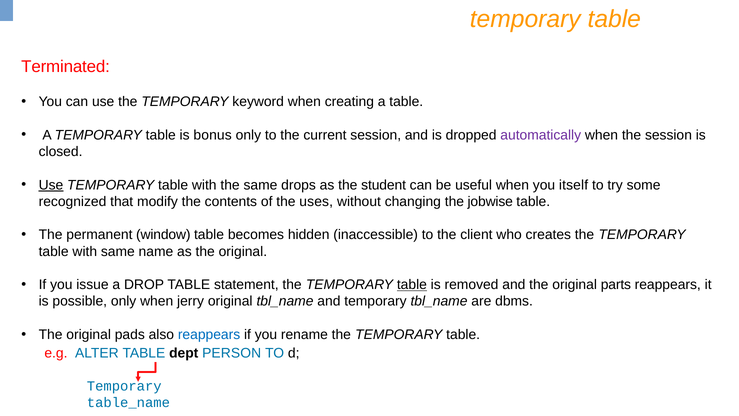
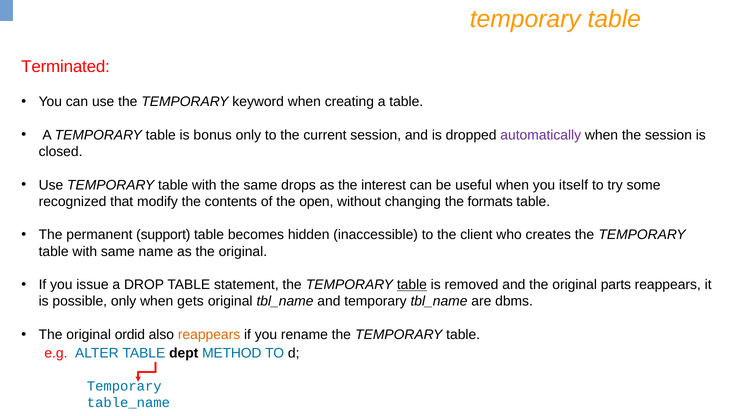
Use underline: present -> none (51, 185)
student: student -> interest (384, 185)
uses: uses -> open (316, 201)
jobwise: jobwise -> formats (490, 201)
window: window -> support (163, 235)
jerry: jerry -> gets (190, 301)
pads: pads -> ordid (130, 334)
reappears colour: blue -> orange (209, 334)
PERSON: PERSON -> METHOD (232, 353)
